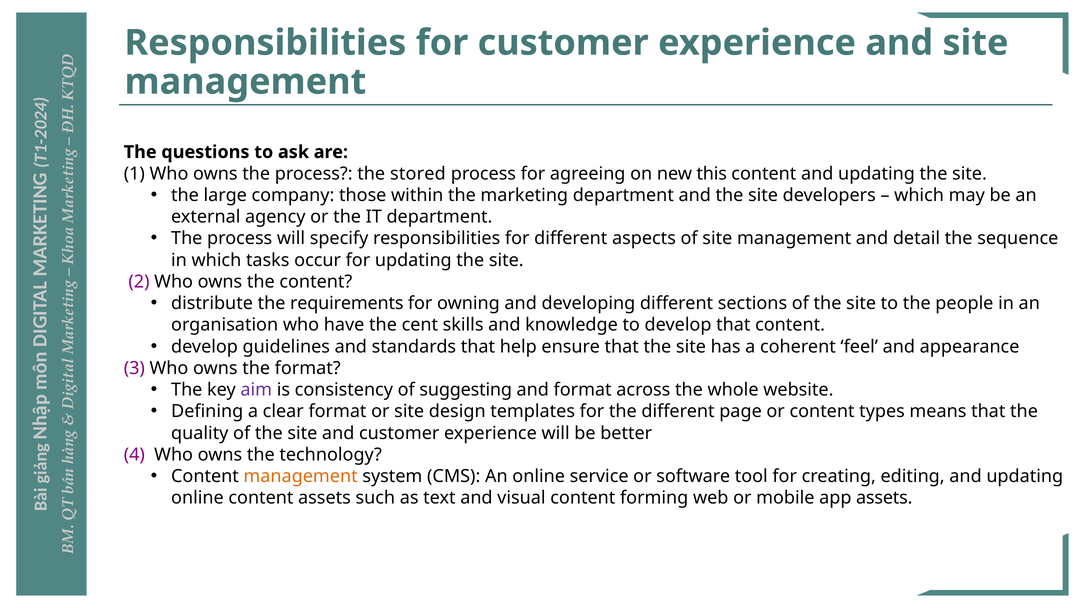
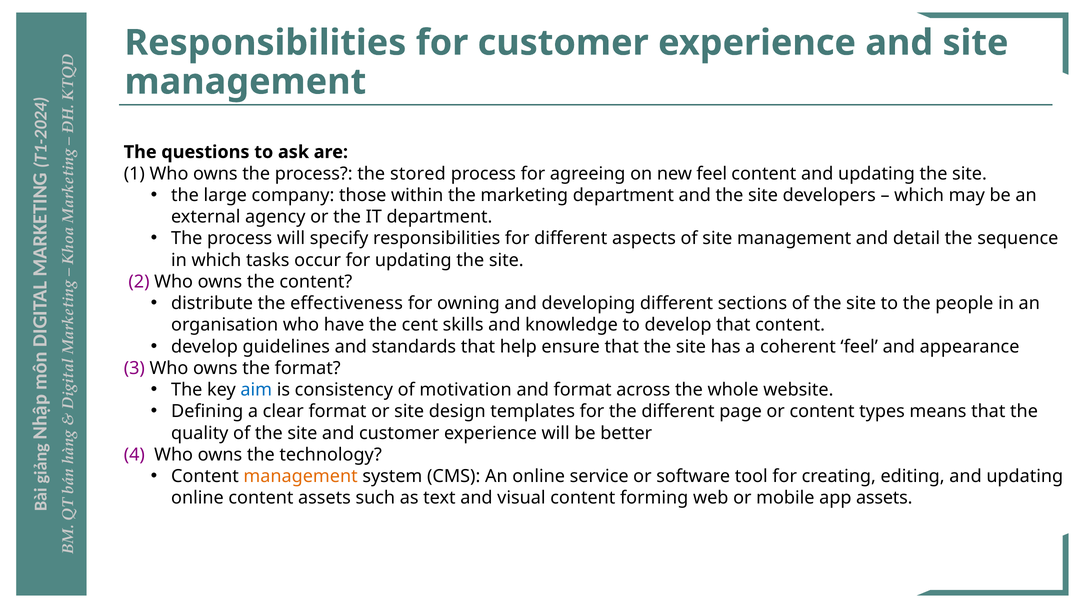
new this: this -> feel (712, 174)
requirements: requirements -> effectiveness (347, 304)
aim colour: purple -> blue (256, 390)
suggesting: suggesting -> motivation (466, 390)
